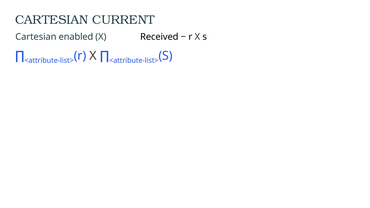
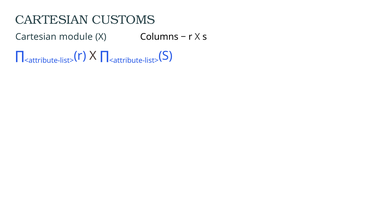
CURRENT: CURRENT -> CUSTOMS (123, 20)
enabled: enabled -> module (76, 37)
Received: Received -> Columns (159, 37)
